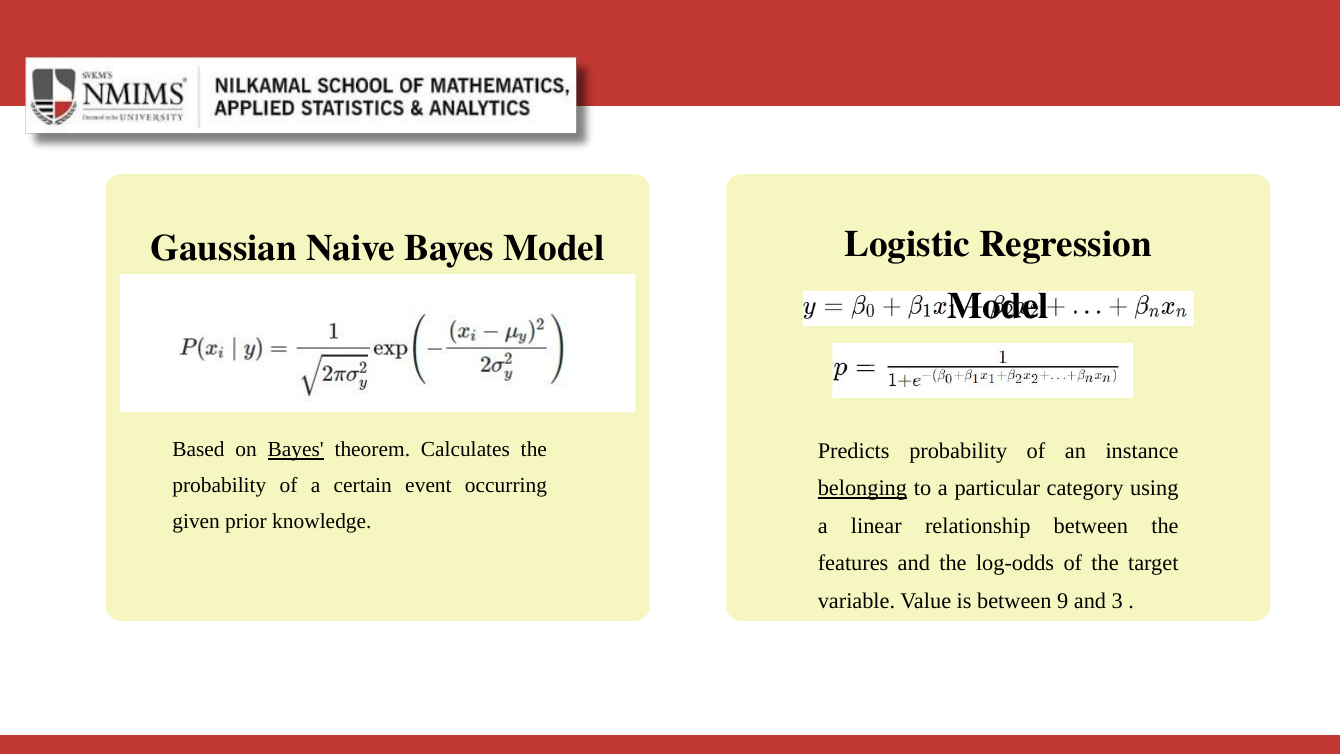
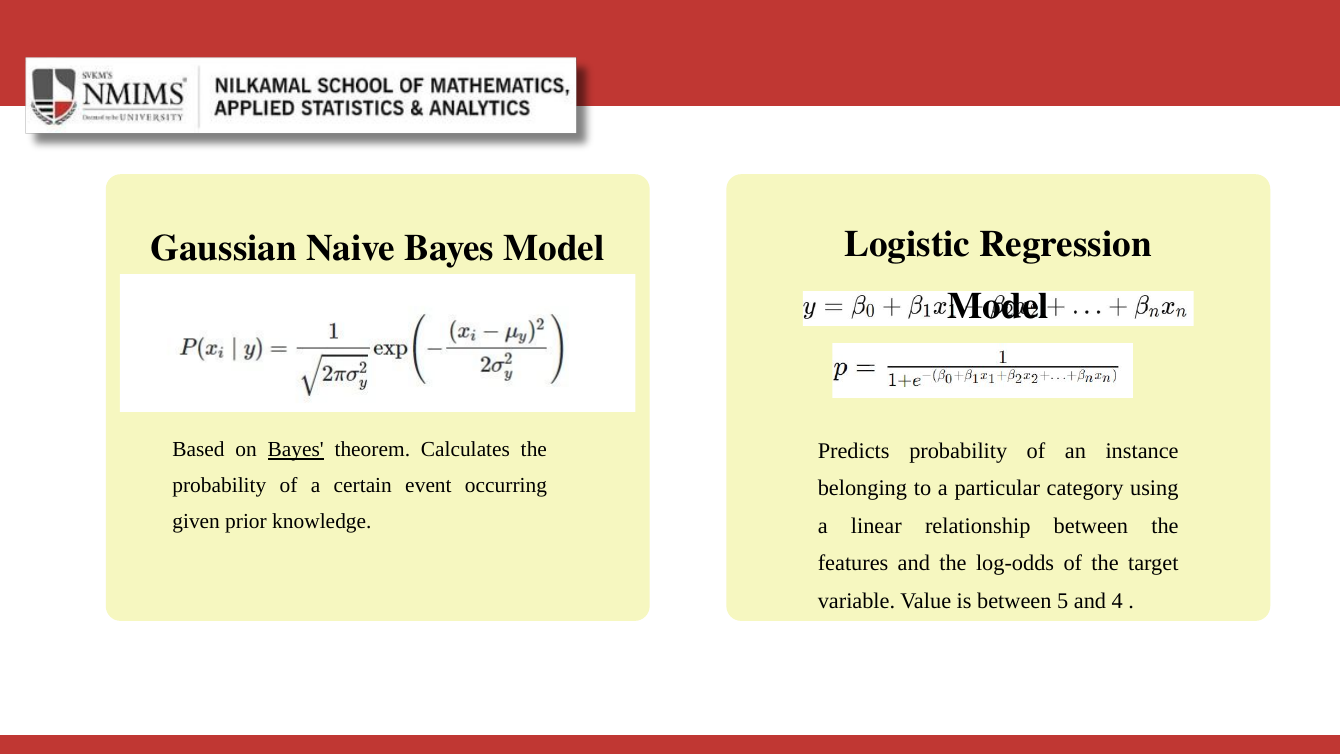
belonging underline: present -> none (862, 488)
9: 9 -> 5 (1063, 601)
3: 3 -> 4 (1117, 601)
